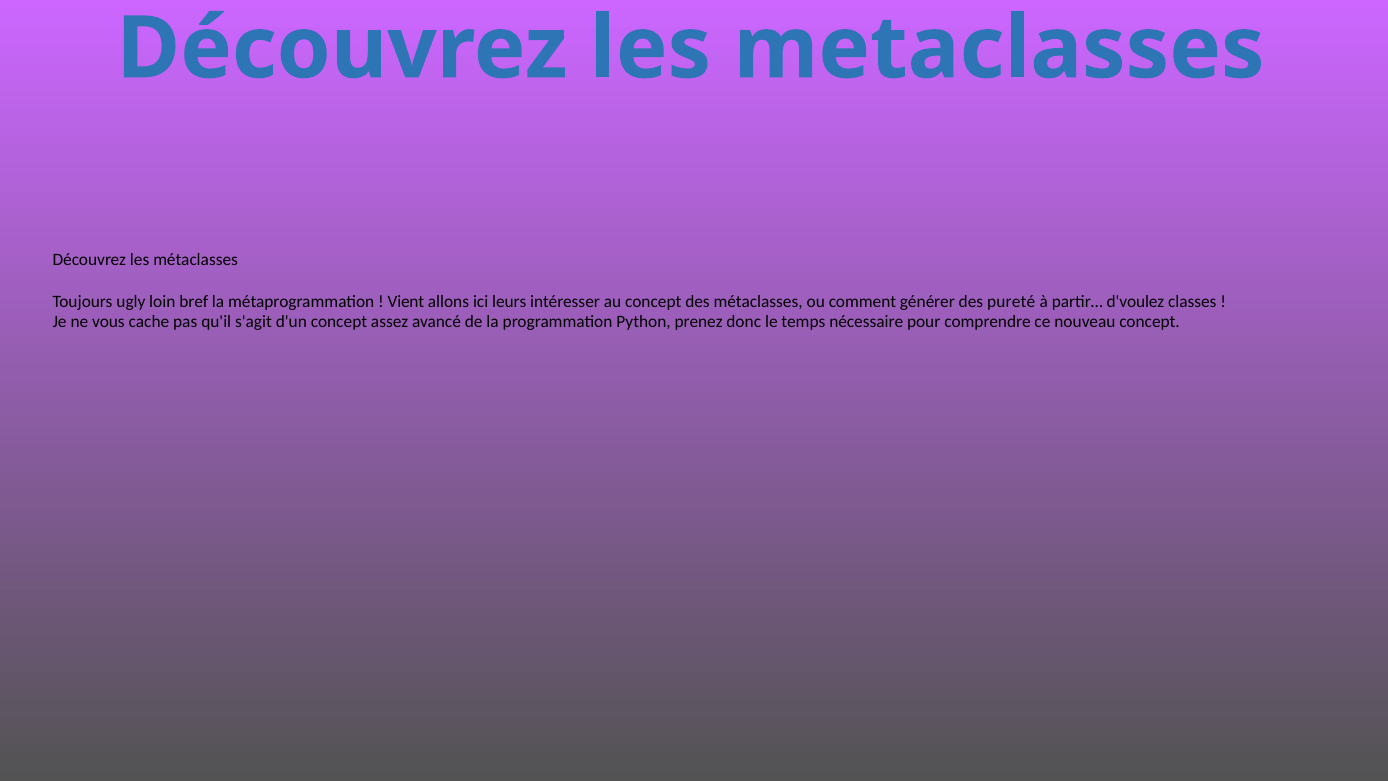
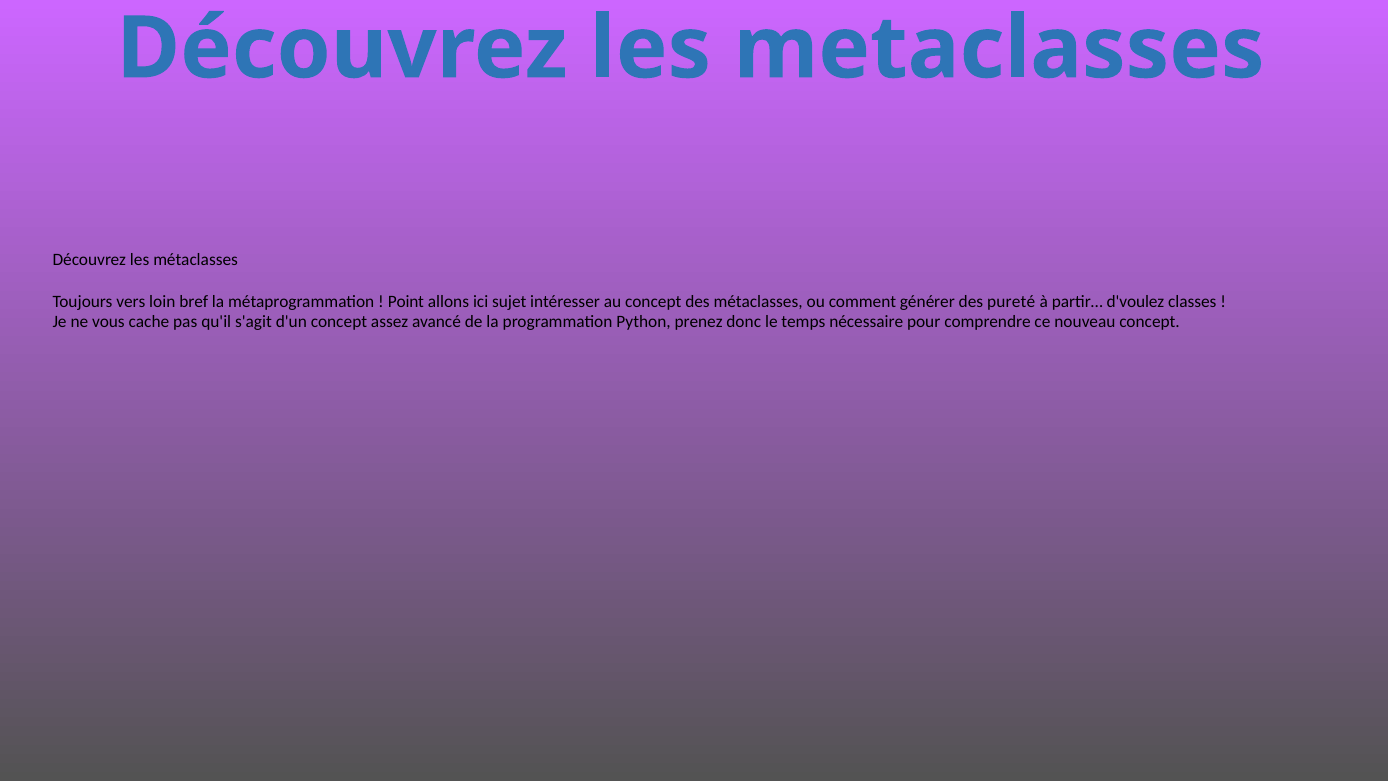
ugly: ugly -> vers (131, 301)
Vient: Vient -> Point (406, 301)
leurs: leurs -> sujet (509, 301)
